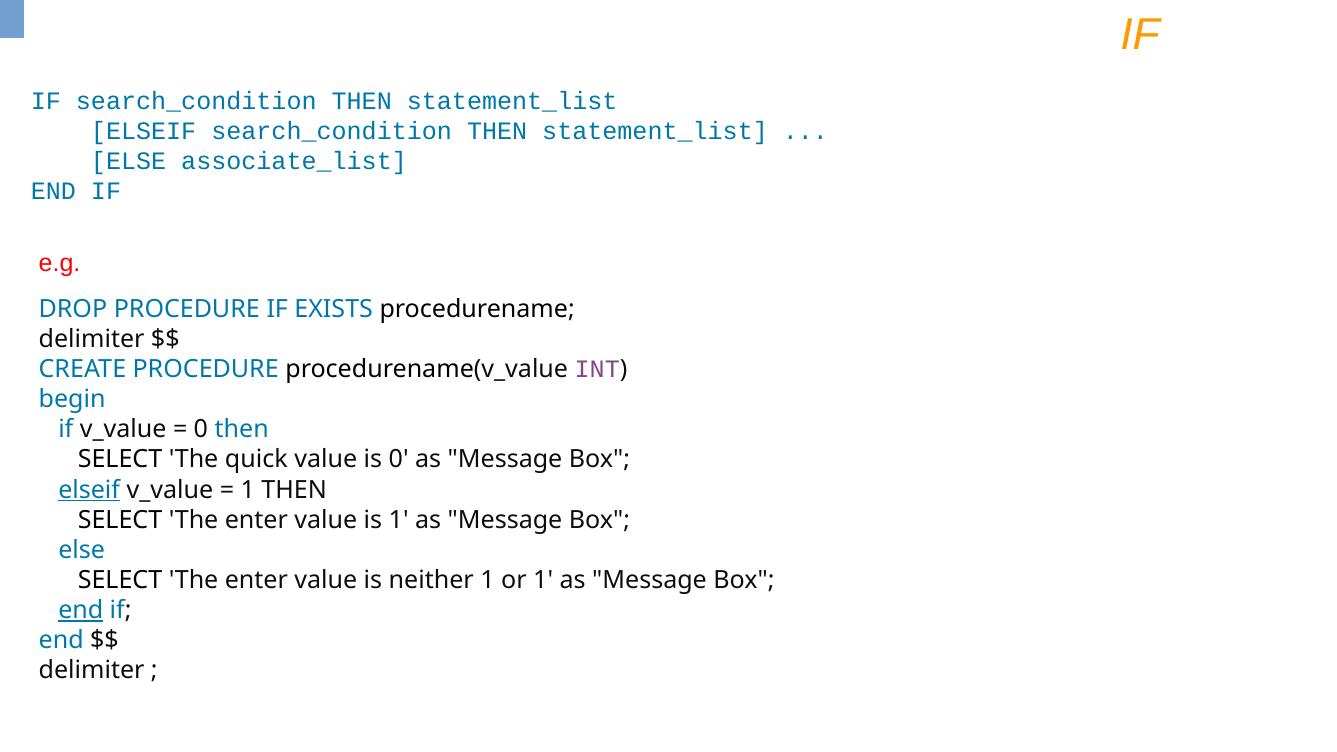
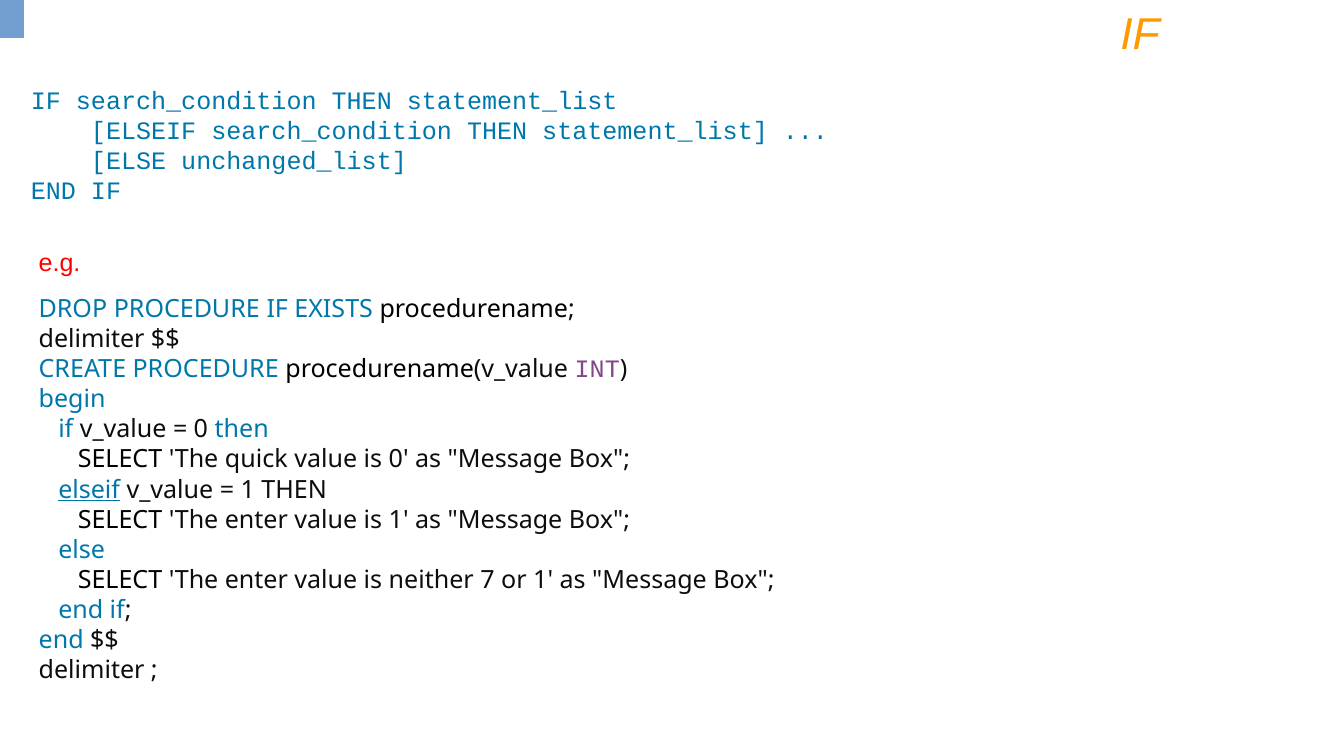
associate_list: associate_list -> unchanged_list (294, 161)
neither 1: 1 -> 7 (487, 580)
end underline: present -> none (81, 610)
